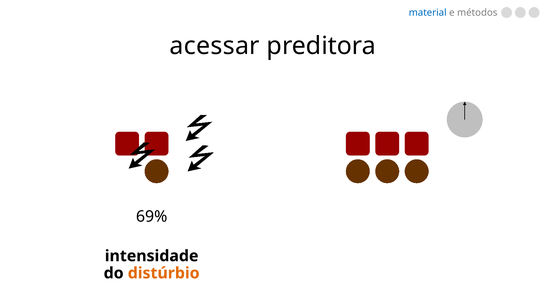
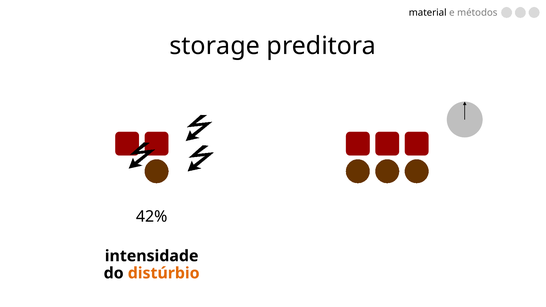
material colour: blue -> black (428, 13)
acessar: acessar -> storage (215, 46)
69%: 69% -> 42% (152, 217)
